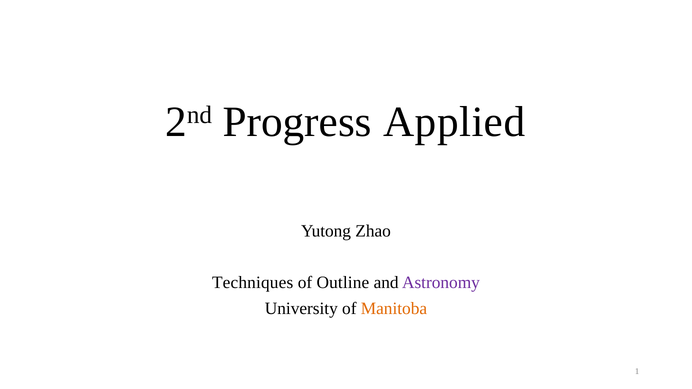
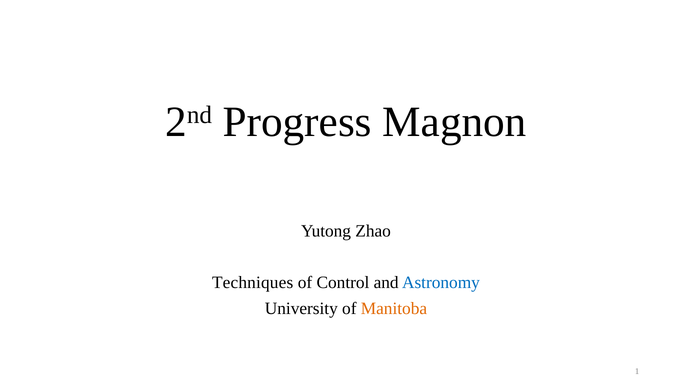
Applied: Applied -> Magnon (454, 122)
Outline: Outline -> Control (343, 283)
Astronomy colour: purple -> blue (441, 283)
